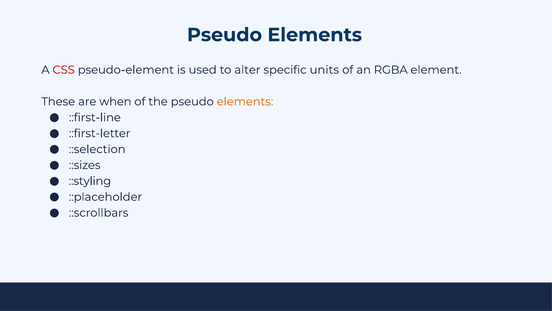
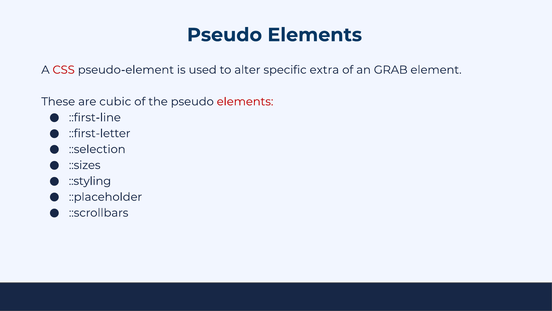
units: units -> extra (324, 70)
RGBA: RGBA -> GRAB (391, 70)
when: when -> cubic (115, 101)
elements colour: orange -> red (245, 101)
